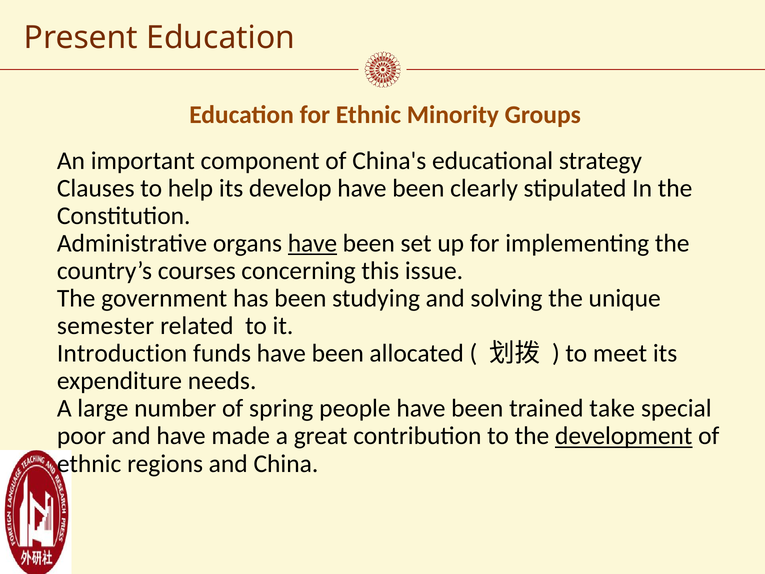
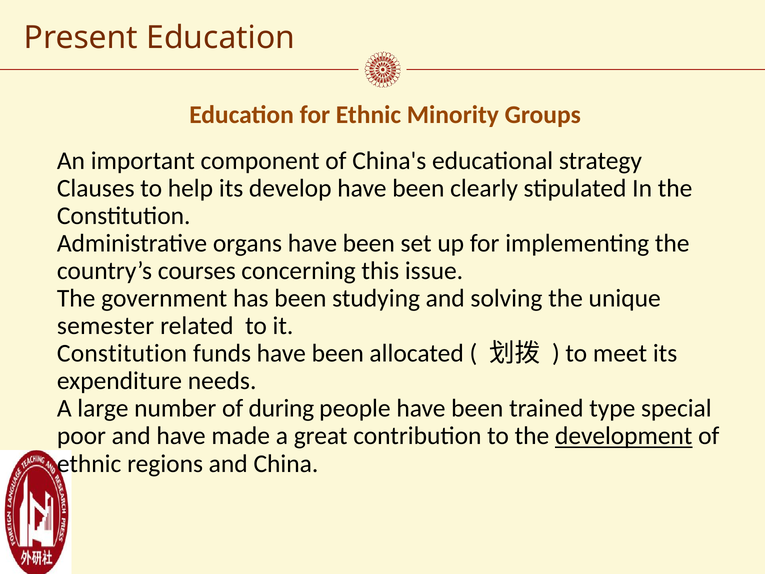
have underline: present -> none (312, 243)
Introduction: Introduction -> Constitution (122, 353)
spring: spring -> during (281, 408)
take: take -> type (612, 408)
